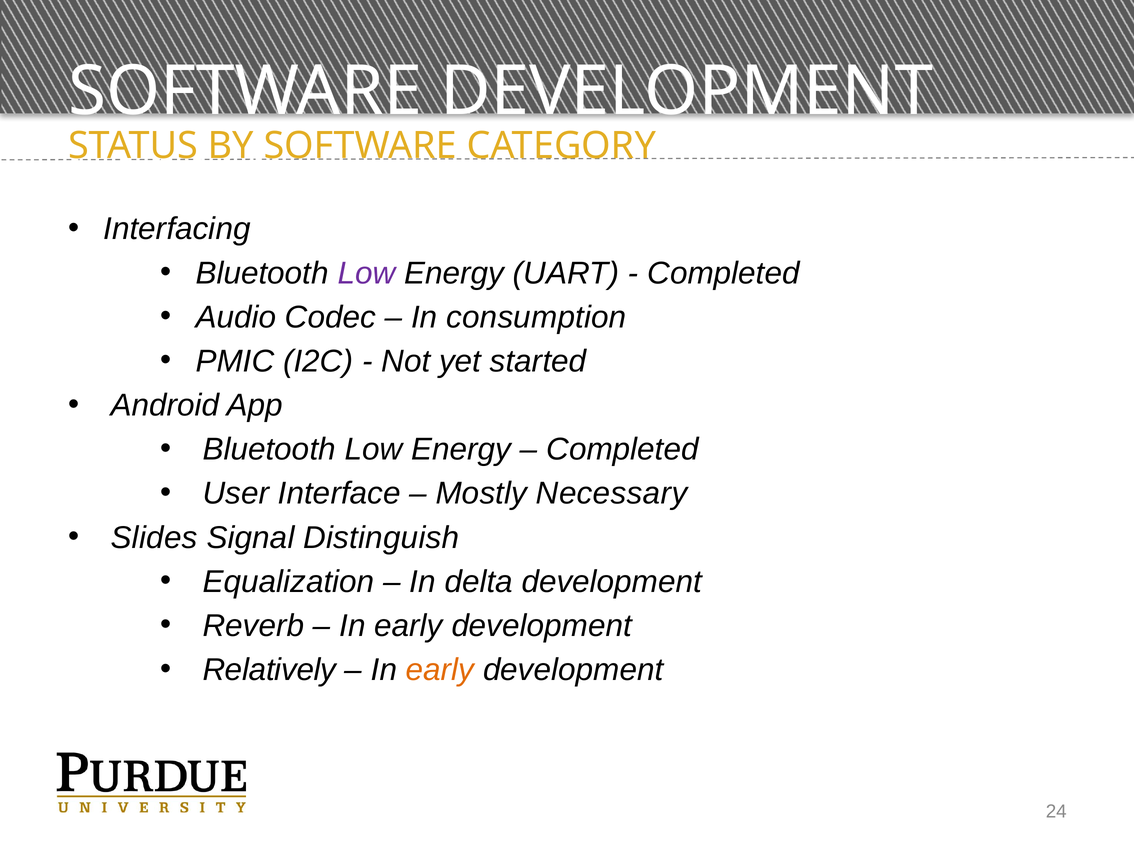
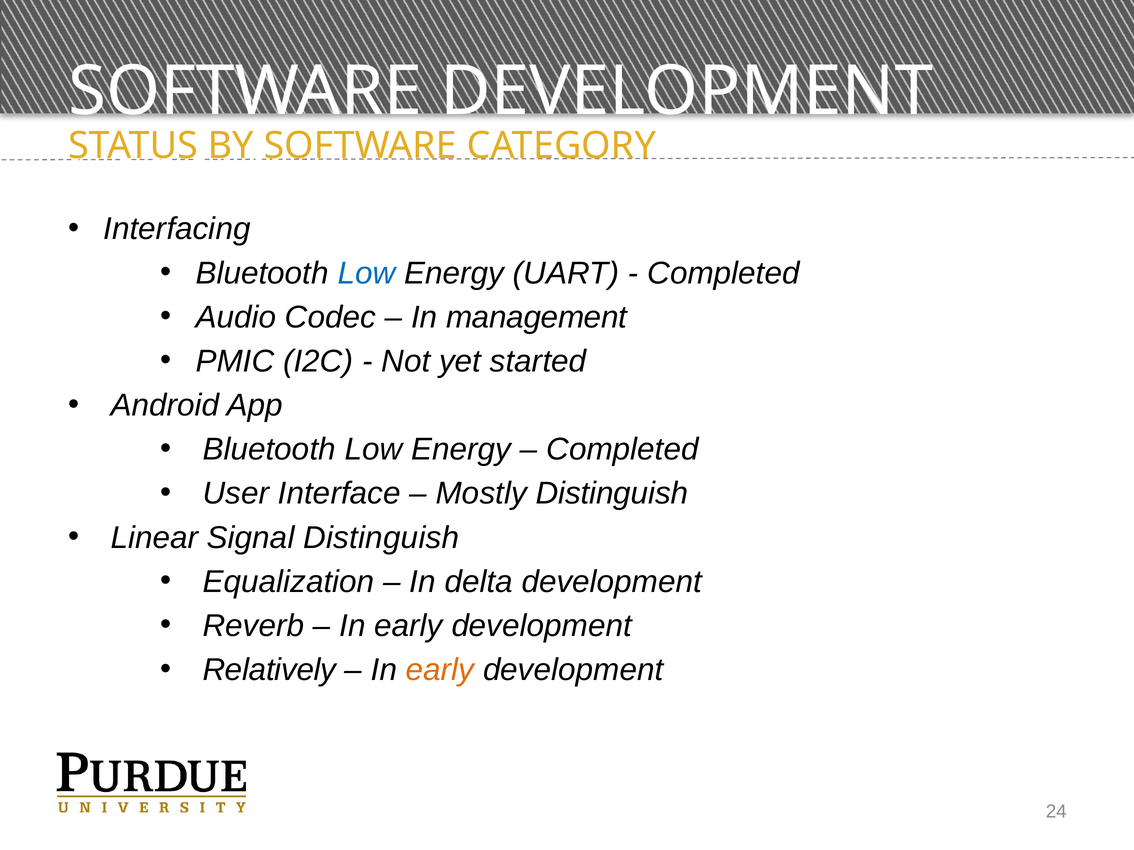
Low colour: purple -> blue (366, 273)
consumption: consumption -> management (537, 317)
Mostly Necessary: Necessary -> Distinguish (612, 494)
Slides: Slides -> Linear (154, 538)
